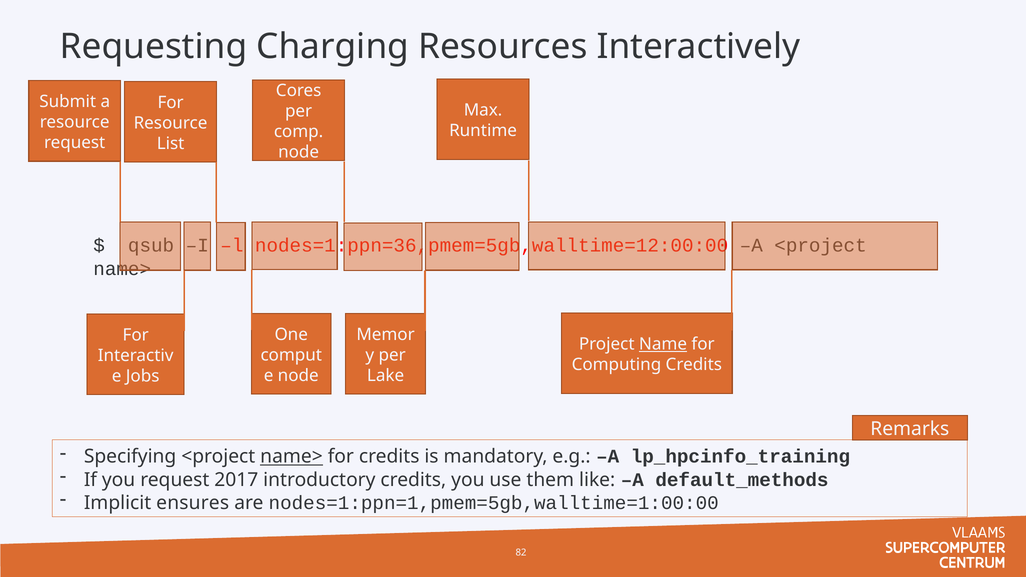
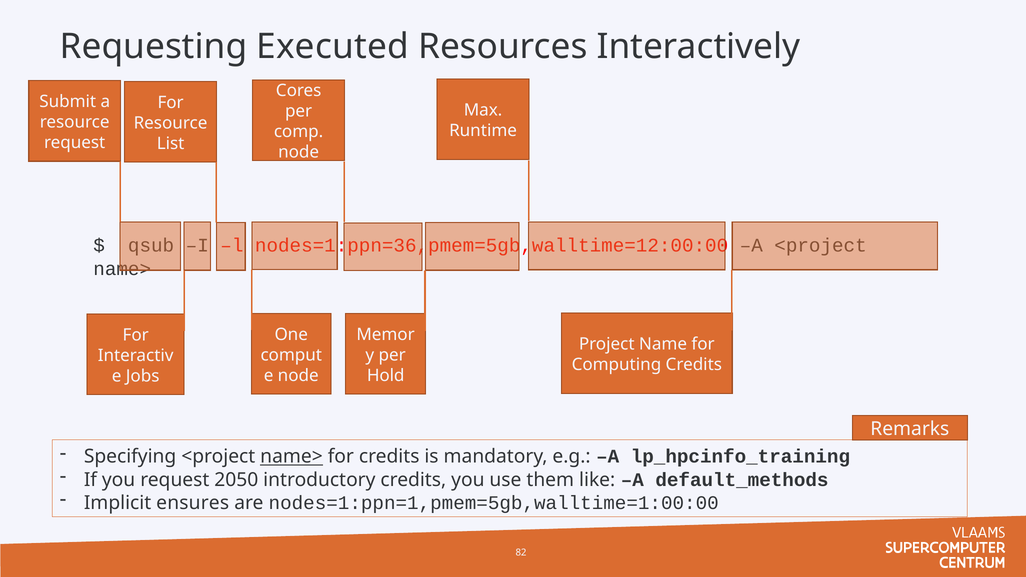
Charging: Charging -> Executed (333, 47)
Name underline: present -> none (663, 344)
Lake: Lake -> Hold (386, 376)
2017: 2017 -> 2050 (236, 480)
